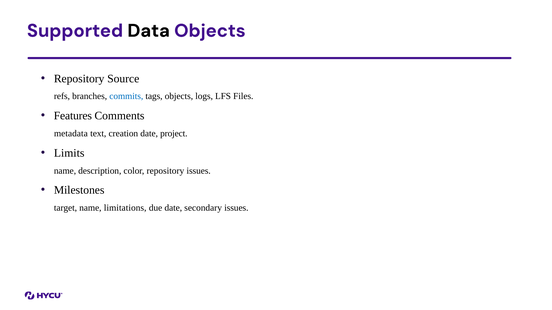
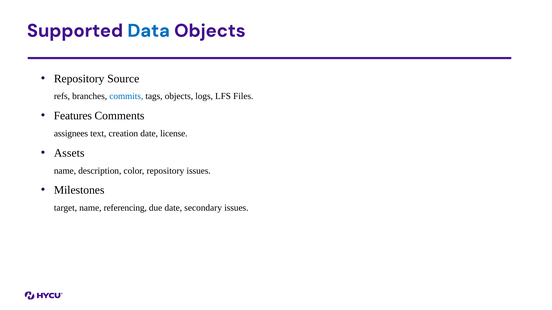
Data colour: black -> blue (149, 31)
metadata: metadata -> assignees (71, 134)
project: project -> license (174, 134)
Limits: Limits -> Assets (69, 153)
limitations: limitations -> referencing (125, 208)
